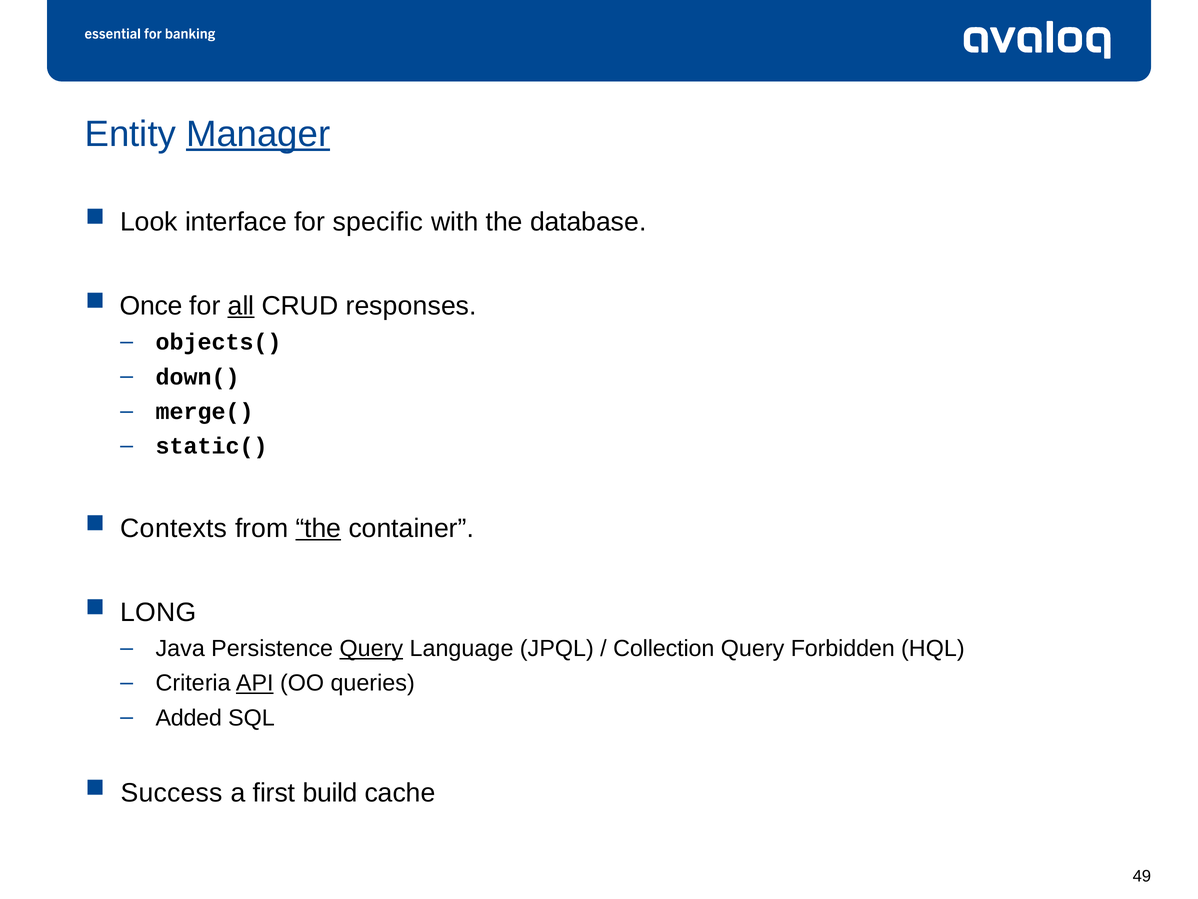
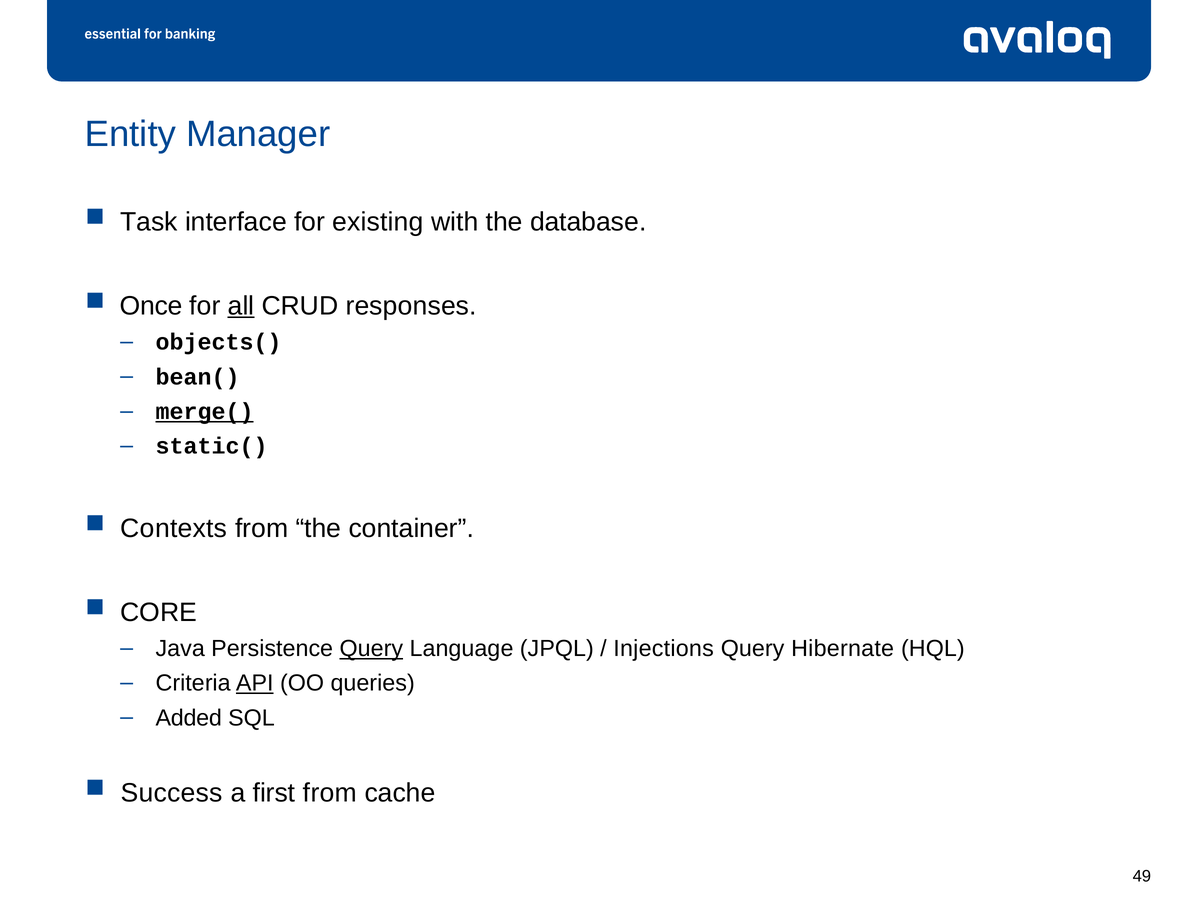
Manager underline: present -> none (258, 134)
Look: Look -> Task (149, 222)
specific: specific -> existing (378, 222)
down(: down( -> bean( (198, 377)
merge( underline: none -> present (205, 411)
the underline: present -> none (318, 528)
LONG: LONG -> CORE (159, 612)
Collection: Collection -> Injections (664, 648)
Forbidden: Forbidden -> Hibernate (843, 648)
first build: build -> from (330, 792)
